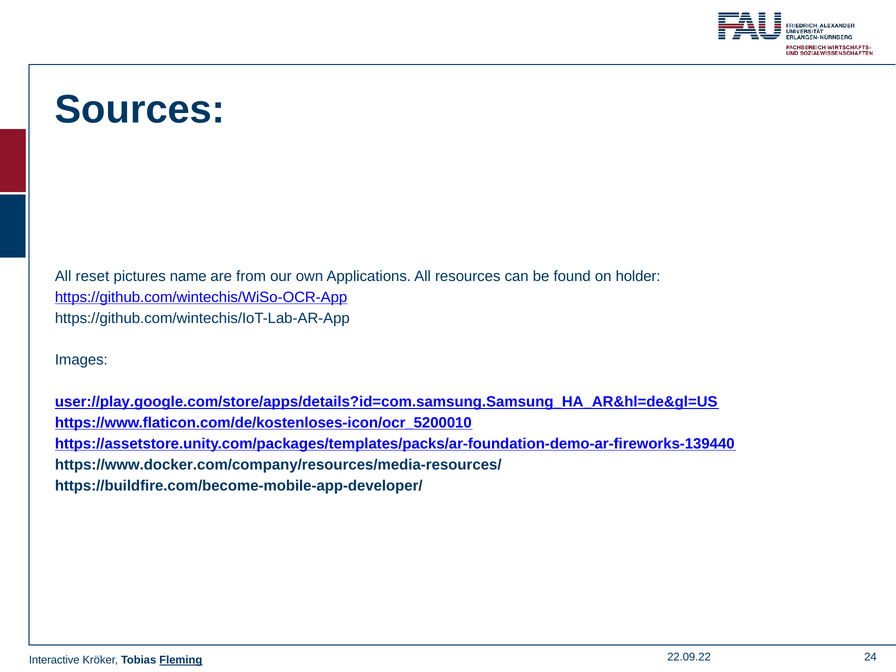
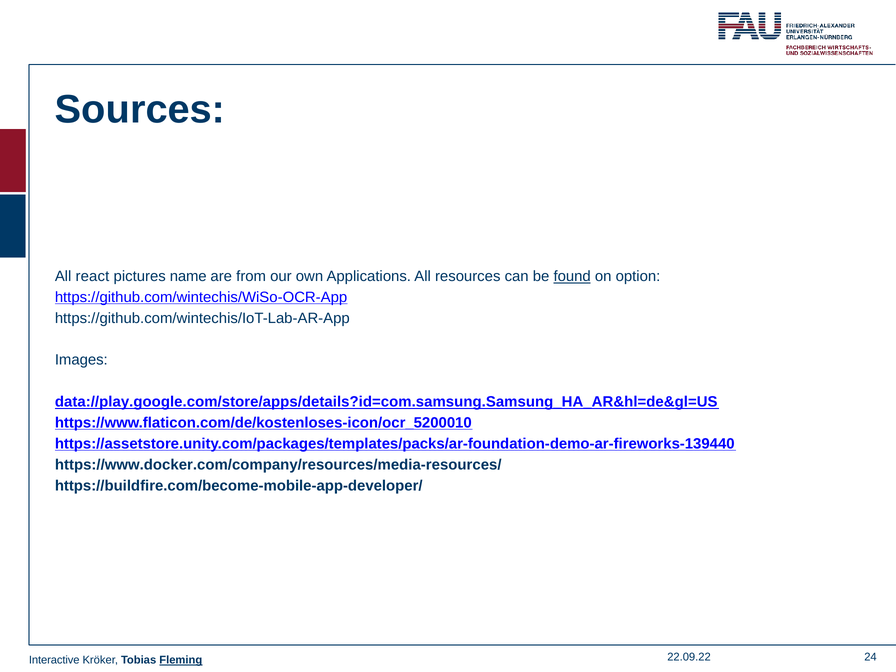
reset: reset -> react (92, 276)
found underline: none -> present (572, 276)
holder: holder -> option (638, 276)
user://play.google.com/store/apps/details?id=com.samsung.Samsung_HA_AR&hl=de&gl=US: user://play.google.com/store/apps/details?id=com.samsung.Samsung_HA_AR&hl=de&gl=US -> data://play.google.com/store/apps/details?id=com.samsung.Samsung_HA_AR&hl=de&gl=US (386, 402)
